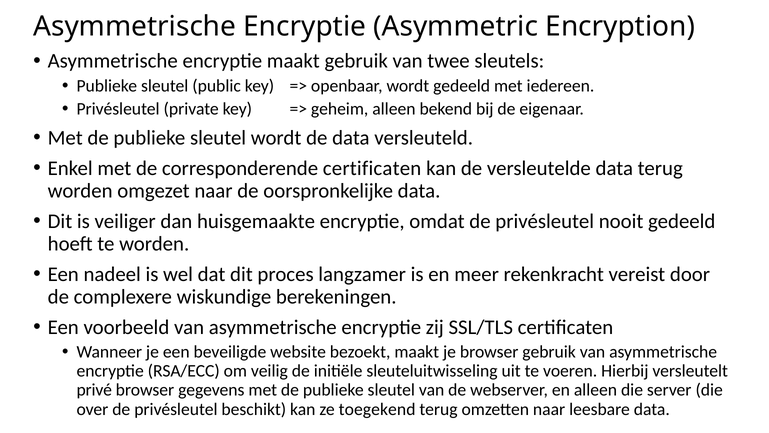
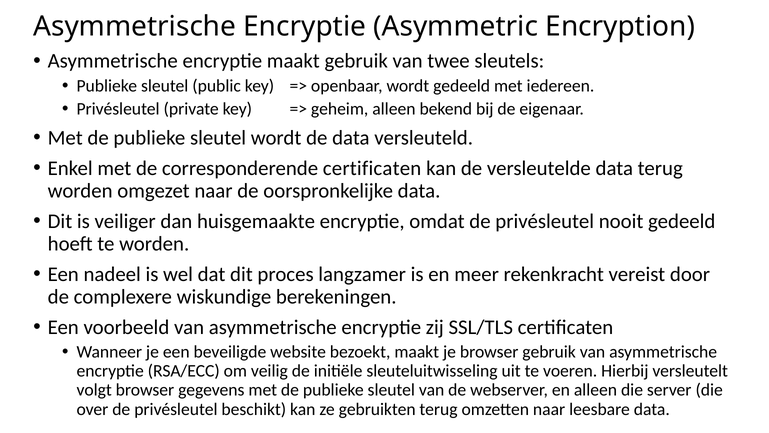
privé: privé -> volgt (94, 390)
toegekend: toegekend -> gebruikten (377, 409)
